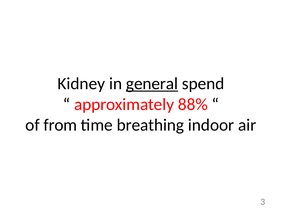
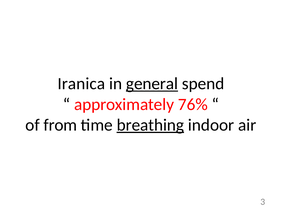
Kidney: Kidney -> Iranica (81, 84)
88%: 88% -> 76% (193, 105)
breathing underline: none -> present (150, 125)
